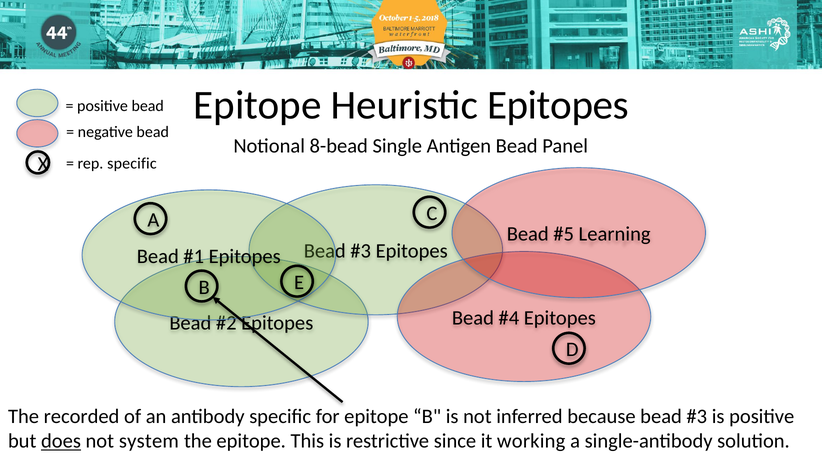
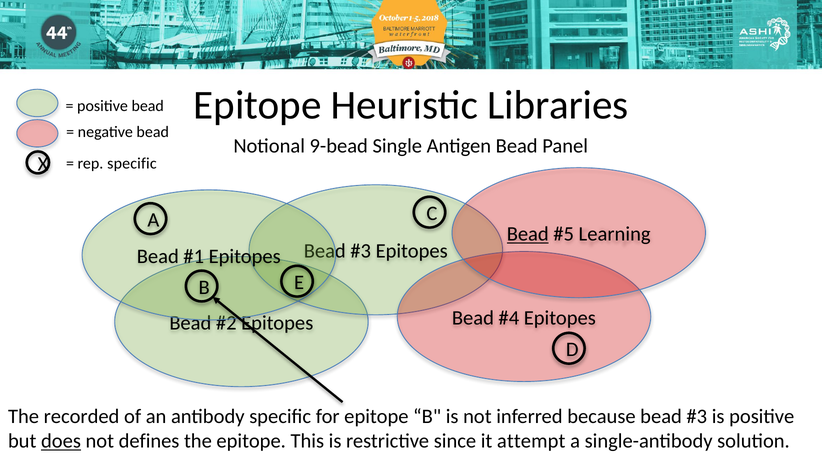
Heuristic Epitopes: Epitopes -> Libraries (558, 105)
8-bead: 8-bead -> 9-bead (339, 146)
Bead underline: none -> present (528, 234)
system: system -> defines (149, 442)
working: working -> attempt (531, 442)
